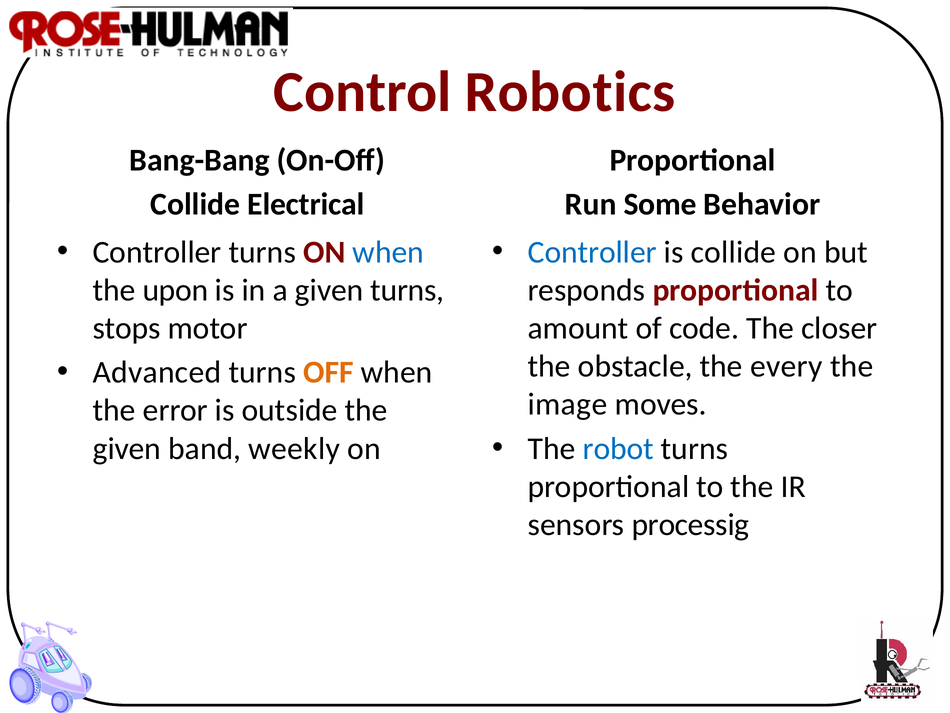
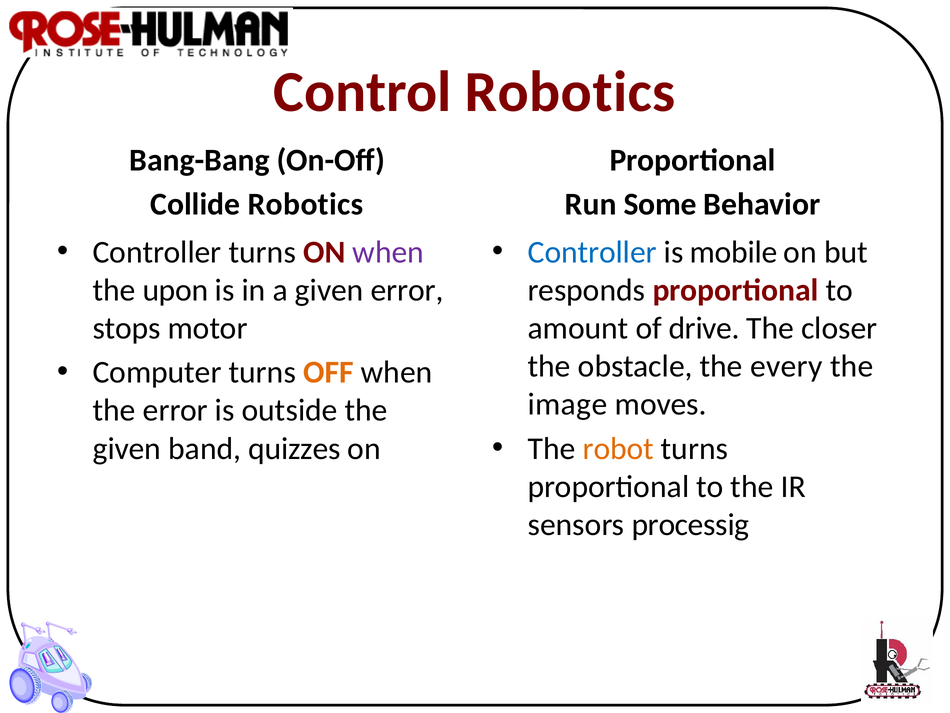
Collide Electrical: Electrical -> Robotics (306, 204)
when colour: blue -> purple (388, 252)
is collide: collide -> mobile (734, 252)
given turns: turns -> error (407, 290)
code: code -> drive (704, 328)
Advanced: Advanced -> Computer (157, 372)
robot colour: blue -> orange (618, 448)
weekly: weekly -> quizzes (294, 448)
